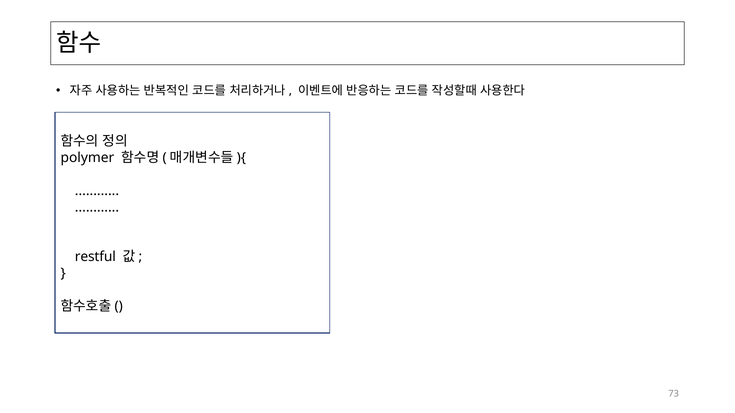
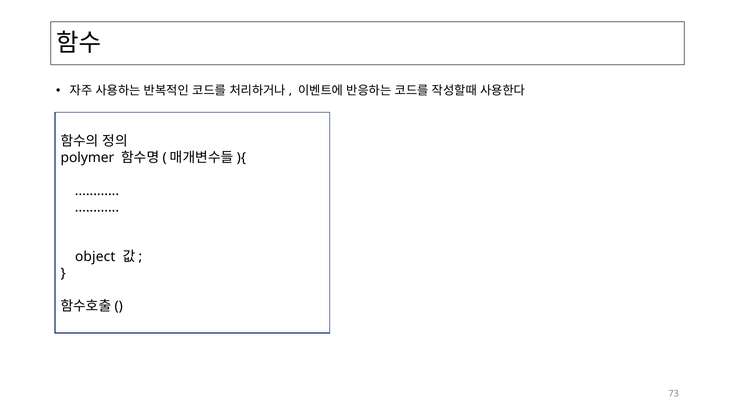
restful: restful -> object (95, 257)
